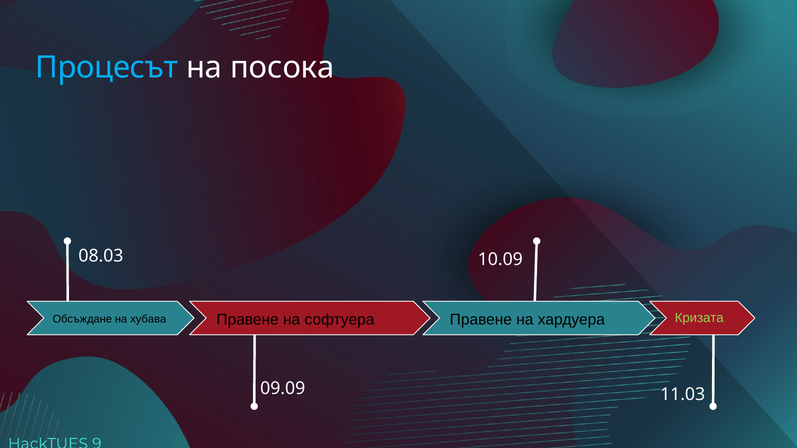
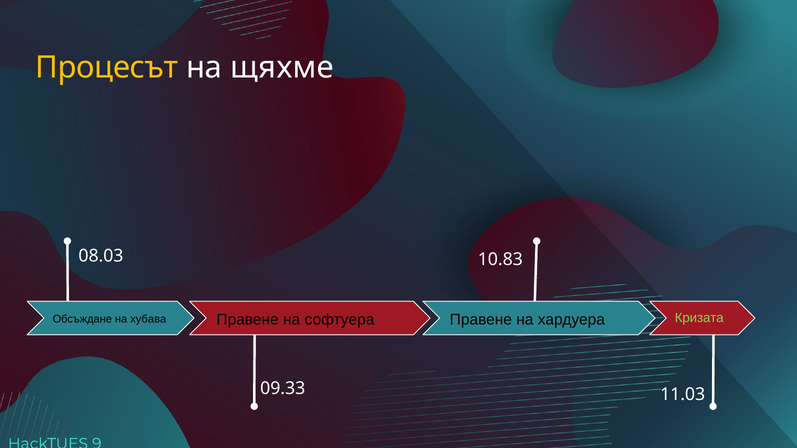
Процесът colour: light blue -> yellow (107, 68)
посока: посока -> щяхме (282, 68)
10.09: 10.09 -> 10.83 (500, 259)
09.09: 09.09 -> 09.33 (283, 389)
